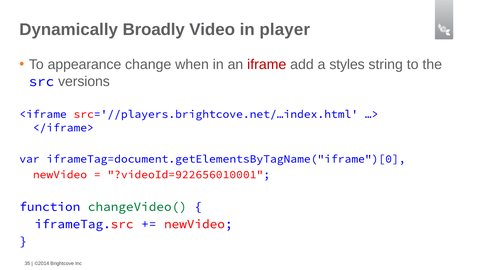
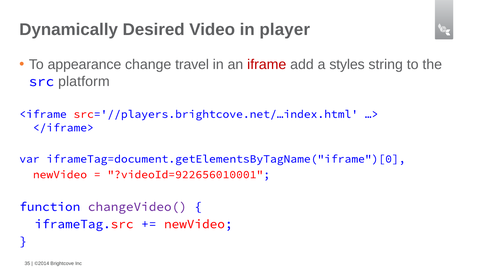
Broadly: Broadly -> Desired (154, 30)
when: when -> travel (192, 65)
versions: versions -> platform (84, 82)
changeVideo( colour: green -> purple (137, 207)
